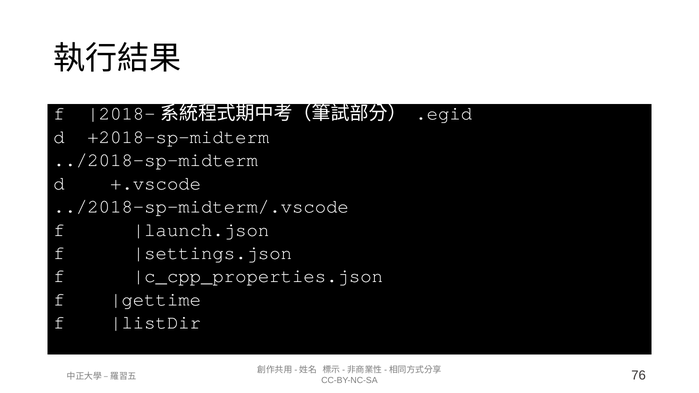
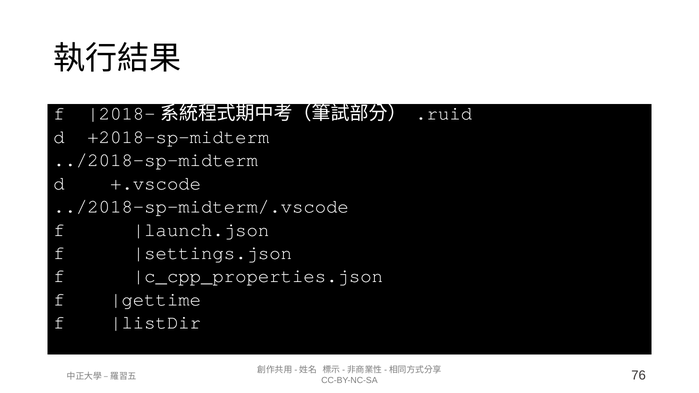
.egid: .egid -> .ruid (444, 114)
